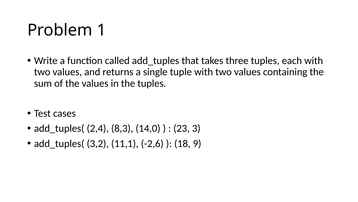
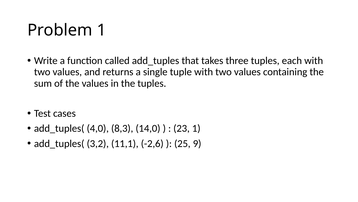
2,4: 2,4 -> 4,0 (98, 128)
23 3: 3 -> 1 (196, 128)
18: 18 -> 25 (182, 143)
